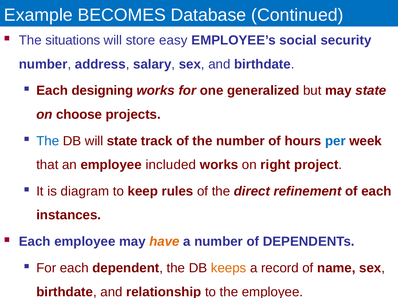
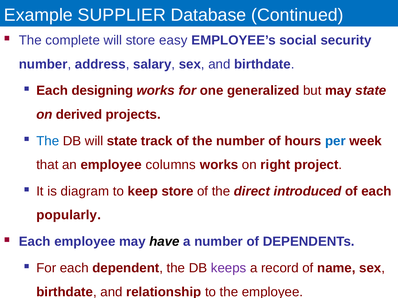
BECOMES: BECOMES -> SUPPLIER (122, 15)
situations: situations -> complete (73, 40)
choose: choose -> derived (79, 115)
included: included -> columns (171, 165)
keep rules: rules -> store (178, 192)
refinement: refinement -> introduced (308, 192)
instances: instances -> popularly (69, 215)
have colour: orange -> black (164, 242)
keeps colour: orange -> purple (229, 269)
